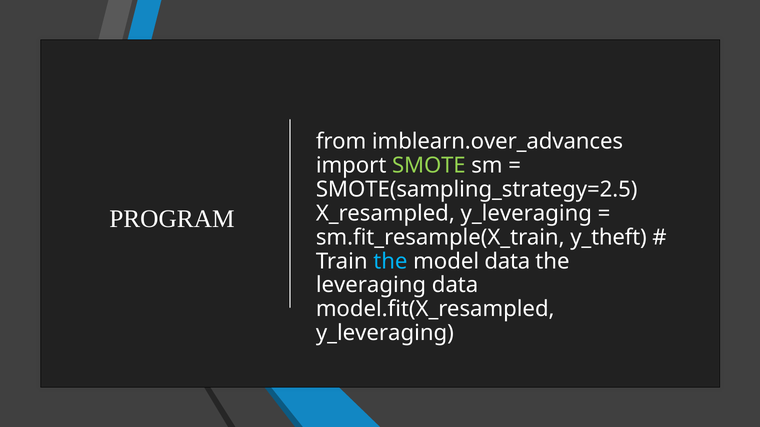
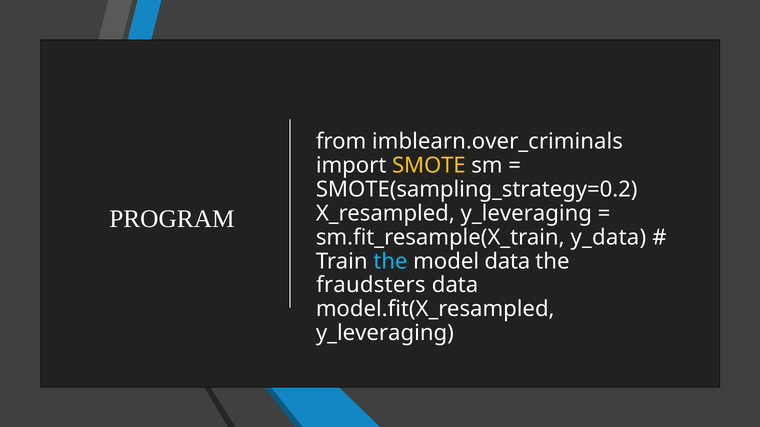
imblearn.over_advances: imblearn.over_advances -> imblearn.over_criminals (497, 142)
SMOTE colour: light green -> yellow (429, 166)
SMOTE(sampling_strategy=2.5: SMOTE(sampling_strategy=2.5 -> SMOTE(sampling_strategy=0.2 (477, 190)
y_theft: y_theft -> y_data (608, 238)
leveraging: leveraging -> fraudsters (371, 285)
